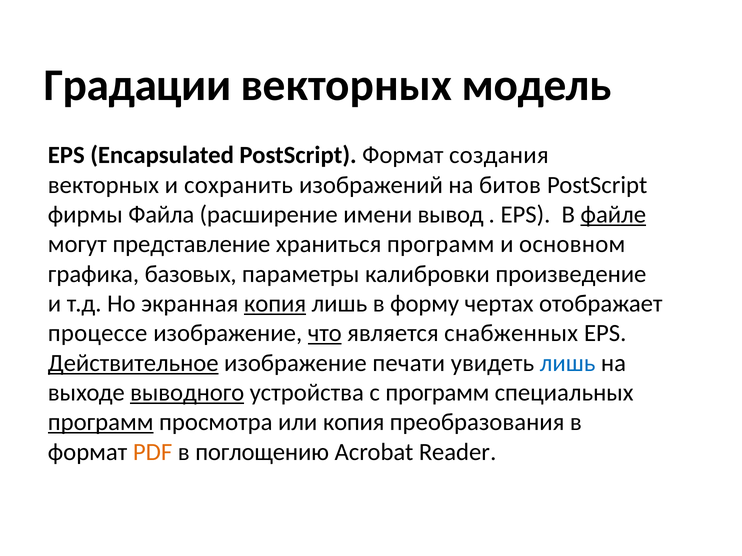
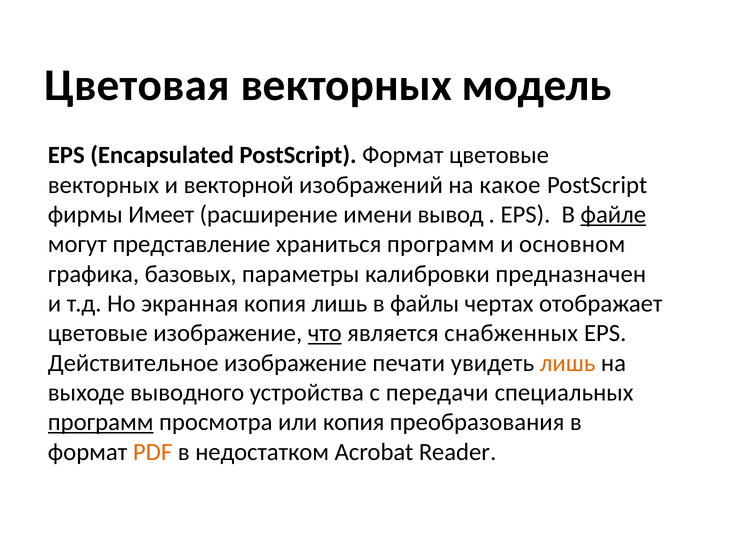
Градации: Градации -> Цветовая (137, 85)
Формат создания: создания -> цветовые (499, 155)
сохранить: сохранить -> векторной (239, 185)
битов: битов -> какое (510, 185)
Файла: Файла -> Имеет (161, 215)
произведение: произведение -> предназначен (571, 274)
копия underline: present -> none (275, 304)
форму: форму -> файлы (425, 304)
процессе: процессе -> цветовые (98, 334)
Действительное underline: present -> none (133, 363)
лишь colour: blue -> orange (568, 363)
выводного underline: present -> none (187, 393)
с программ: программ -> передачи (437, 393)
поглощению: поглощению -> недостатком (262, 452)
